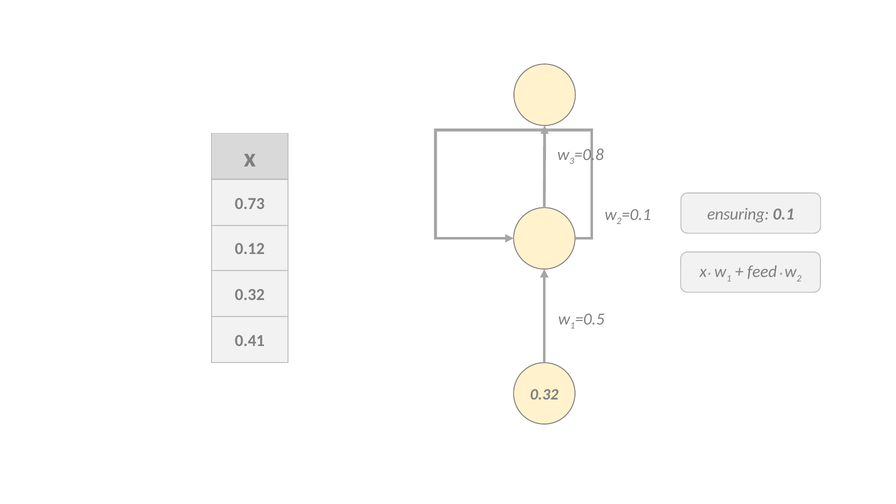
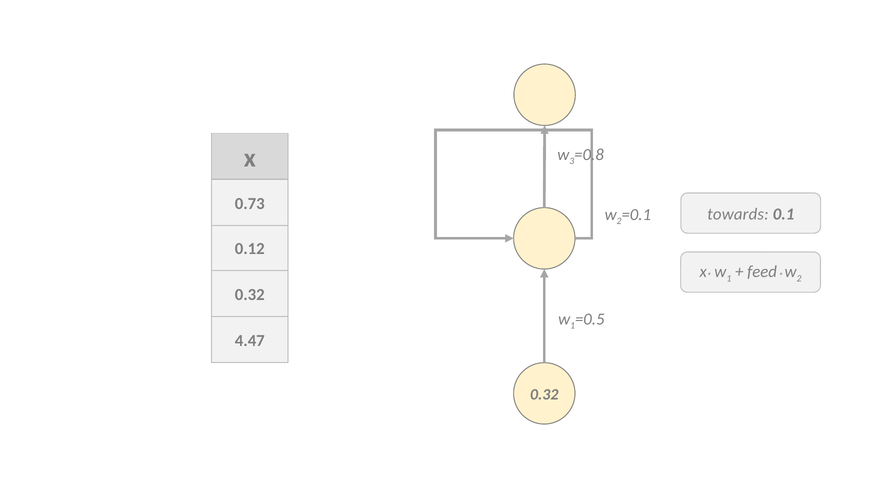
ensuring: ensuring -> towards (738, 214)
0.41: 0.41 -> 4.47 (250, 341)
